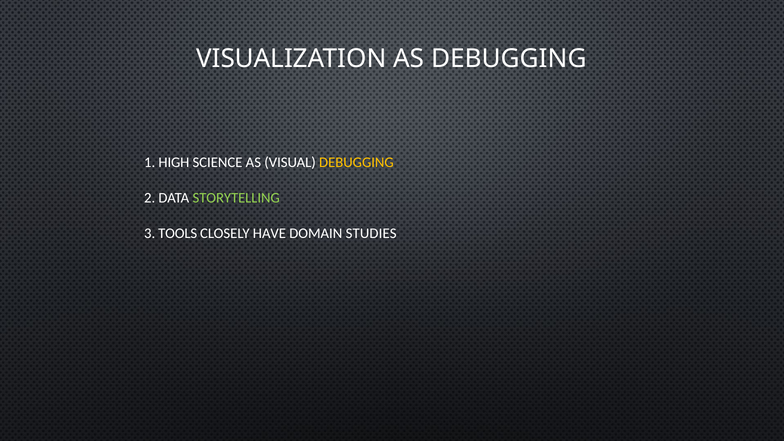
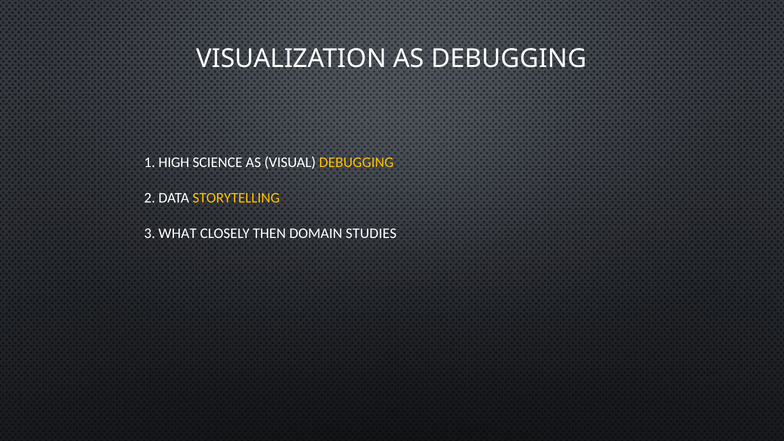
STORYTELLING colour: light green -> yellow (236, 198)
TOOLS: TOOLS -> WHAT (178, 233)
HAVE: HAVE -> THEN (269, 233)
